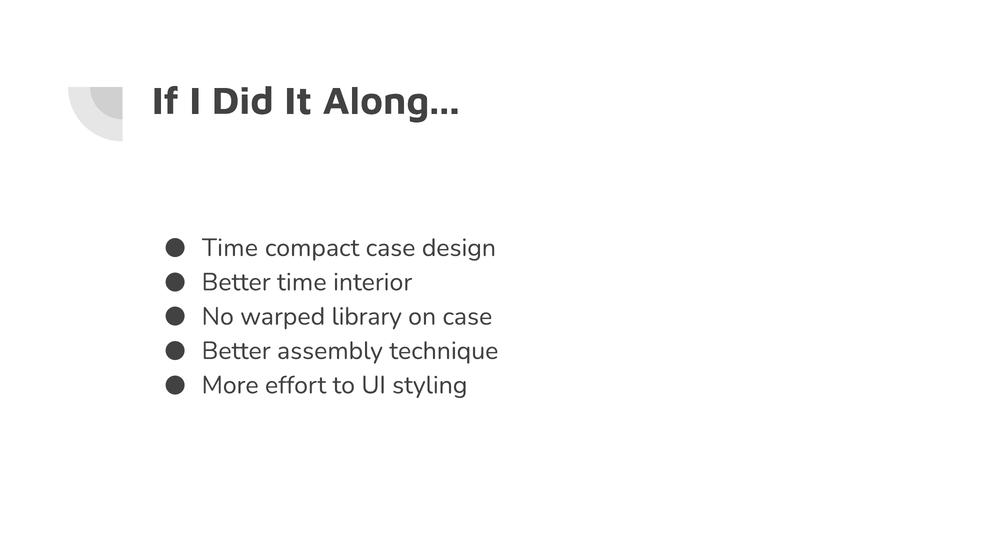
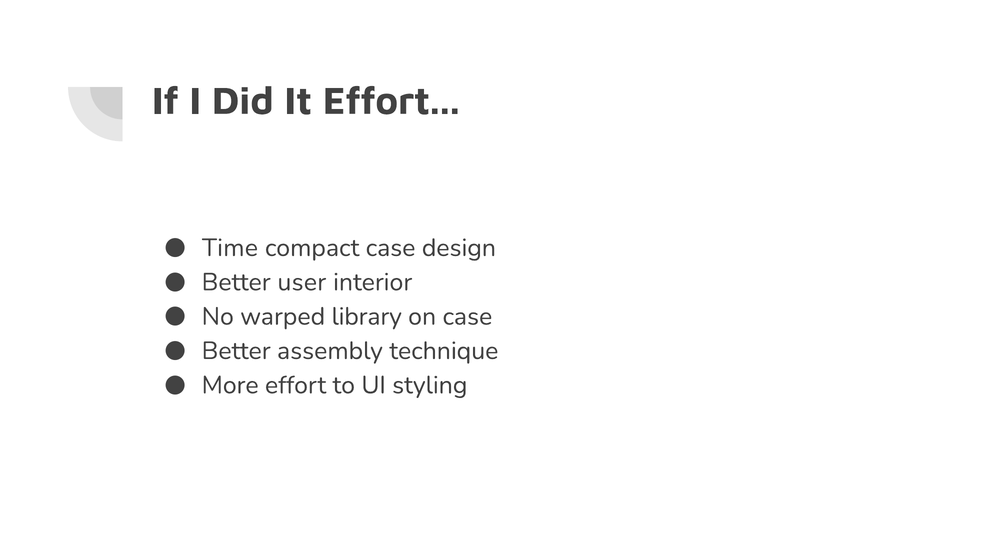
It Along: Along -> Effort (391, 101)
Better time: time -> user (302, 282)
